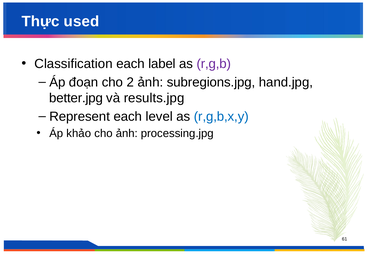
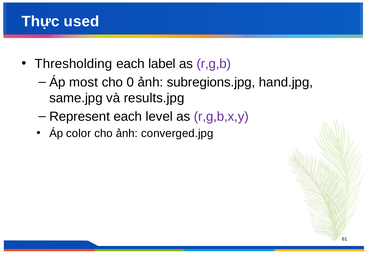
Classification: Classification -> Thresholding (73, 64)
đoạn: đoạn -> most (84, 82)
2: 2 -> 0 (130, 82)
better.jpg: better.jpg -> same.jpg (76, 98)
r,g,b,x,y colour: blue -> purple (221, 117)
khảo: khảo -> color (79, 133)
processing.jpg: processing.jpg -> converged.jpg (177, 133)
